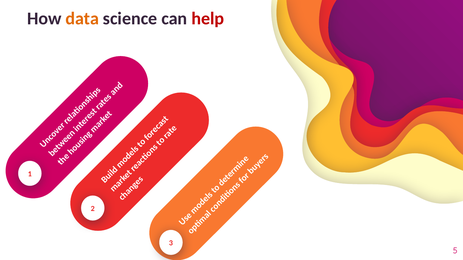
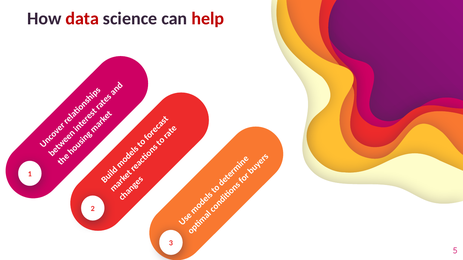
data colour: orange -> red (82, 19)
